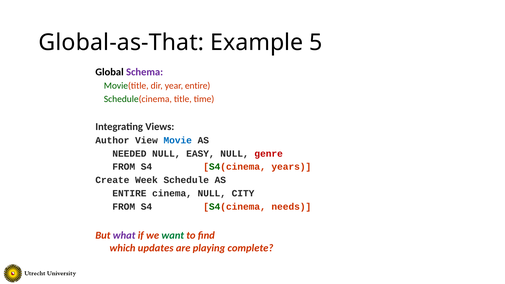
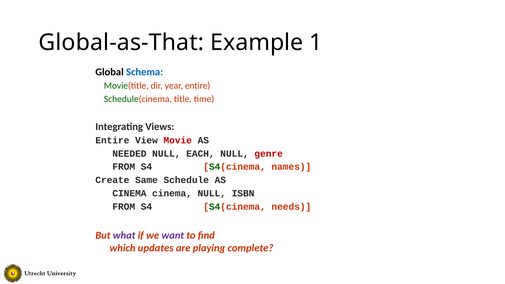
5: 5 -> 1 (316, 42)
Schema colour: purple -> blue (145, 72)
Author: Author -> Entire (112, 140)
Movie colour: blue -> red (178, 140)
EASY: EASY -> EACH (200, 154)
years: years -> names (291, 167)
Week: Week -> Same (146, 180)
ENTIRE: ENTIRE -> CINEMA (129, 193)
CITY: CITY -> ISBN (243, 193)
want colour: green -> purple (173, 236)
